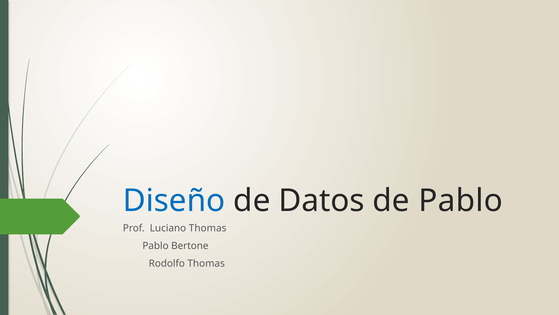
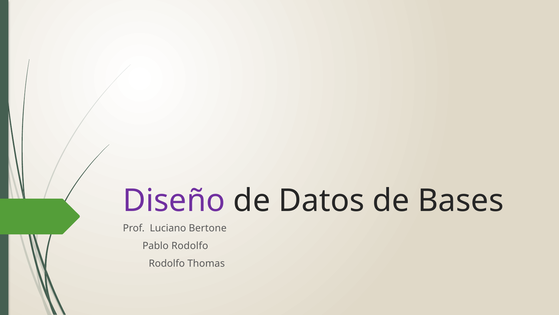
Diseño colour: blue -> purple (174, 200)
de Pablo: Pablo -> Bases (461, 200)
Luciano Thomas: Thomas -> Bertone (208, 228)
Pablo Bertone: Bertone -> Rodolfo (190, 245)
